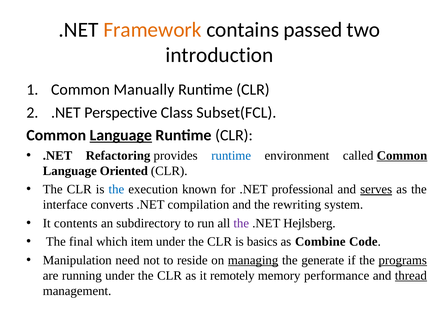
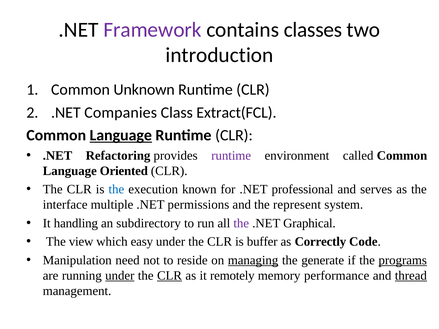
Framework colour: orange -> purple (153, 30)
passed: passed -> classes (313, 30)
Manually: Manually -> Unknown (144, 90)
Perspective: Perspective -> Companies (121, 113)
Subset(FCL: Subset(FCL -> Extract(FCL (236, 113)
runtime colour: blue -> purple (231, 156)
Common underline: present -> none (402, 156)
serves underline: present -> none (376, 190)
converts: converts -> multiple (112, 205)
compilation: compilation -> permissions (198, 205)
rewriting: rewriting -> represent (297, 205)
contents: contents -> handling (76, 223)
Hejlsberg: Hejlsberg -> Graphical (309, 223)
final: final -> view (81, 242)
item: item -> easy (142, 242)
basics: basics -> buffer (262, 242)
Combine: Combine -> Correctly (320, 242)
under underline: none -> present (120, 276)
CLR underline: none -> present (170, 276)
